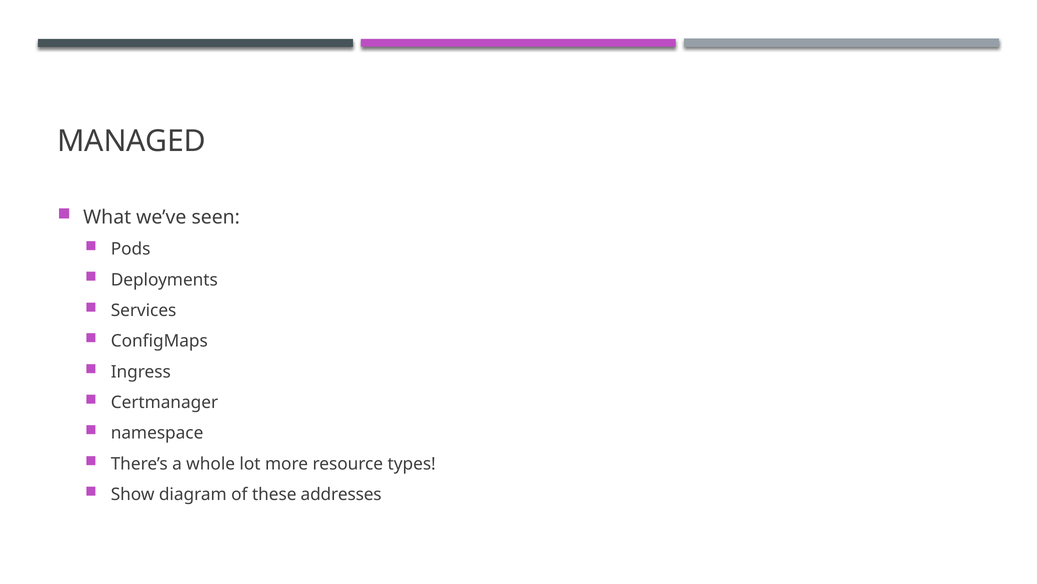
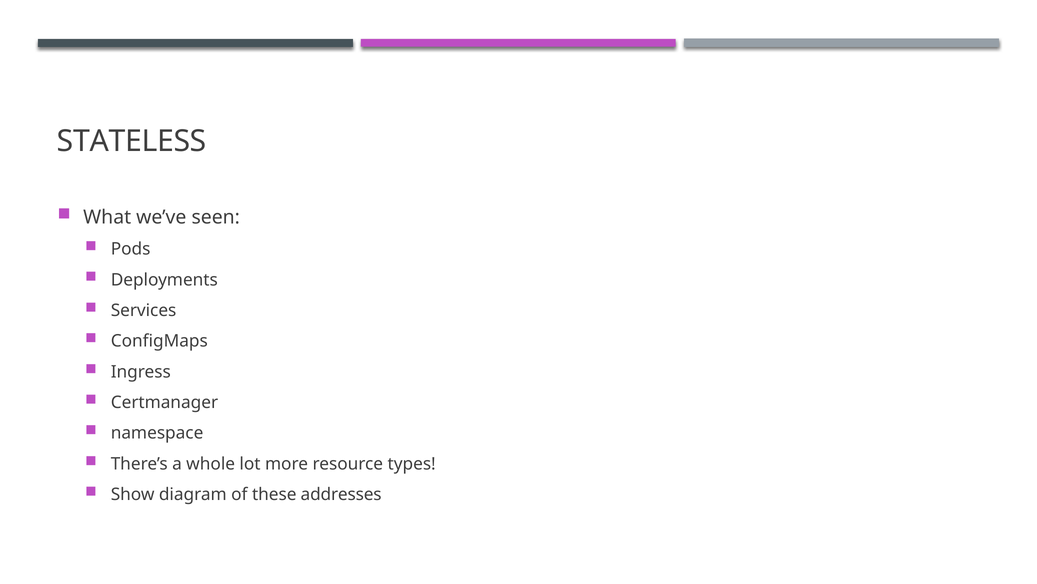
MANAGED: MANAGED -> STATELESS (132, 141)
